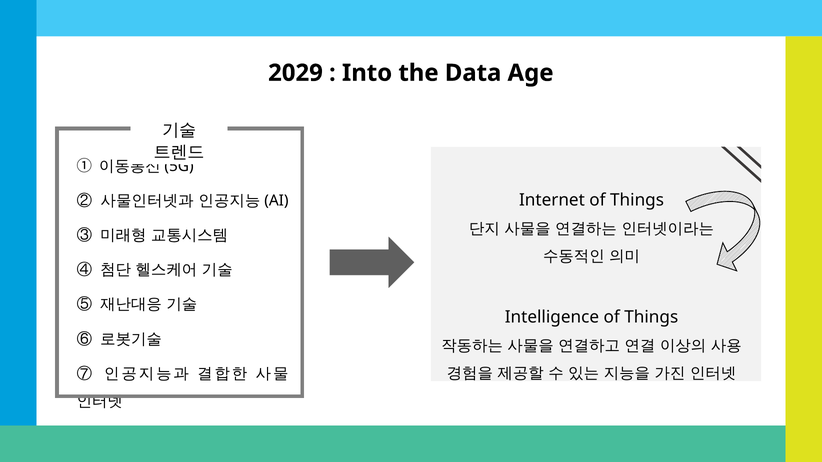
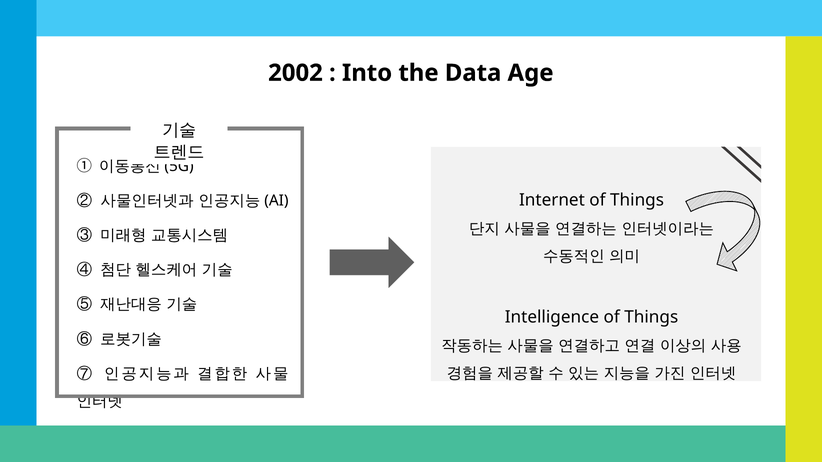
2029: 2029 -> 2002 (295, 73)
